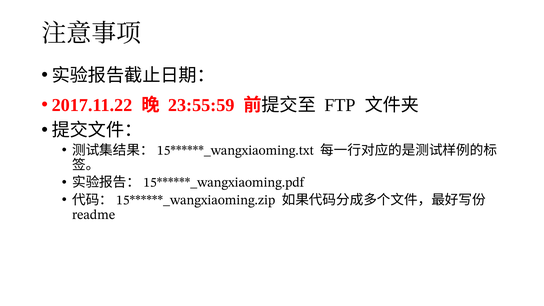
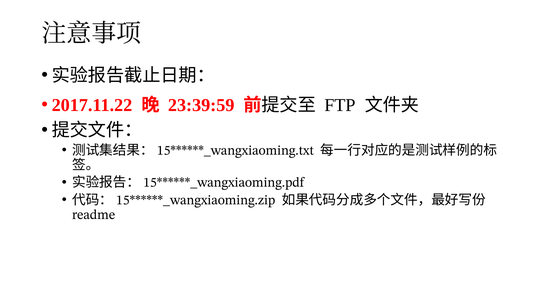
23:55:59: 23:55:59 -> 23:39:59 (201, 105)
